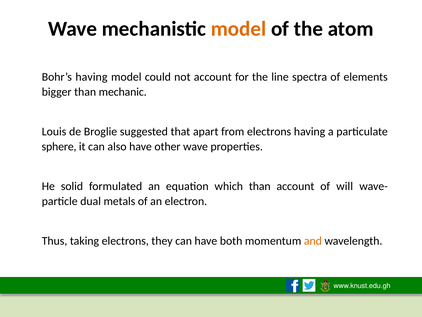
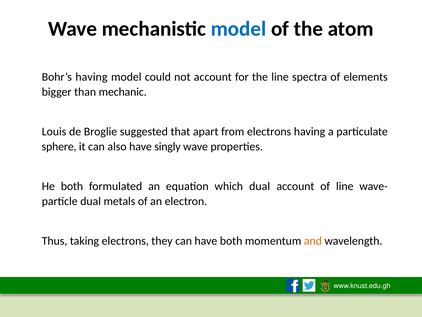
model colour: orange -> blue (238, 29)
other: other -> singly (168, 146)
He solid: solid -> both (72, 186)
which than: than -> dual (260, 186)
of will: will -> line (345, 186)
